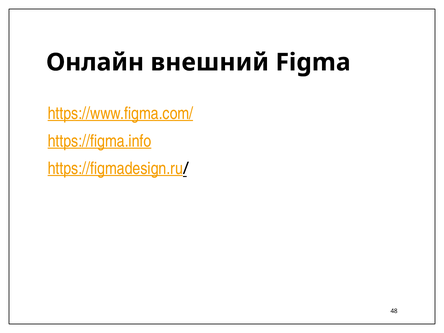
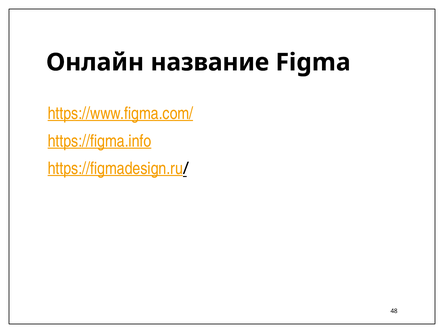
внешний: внешний -> название (210, 62)
